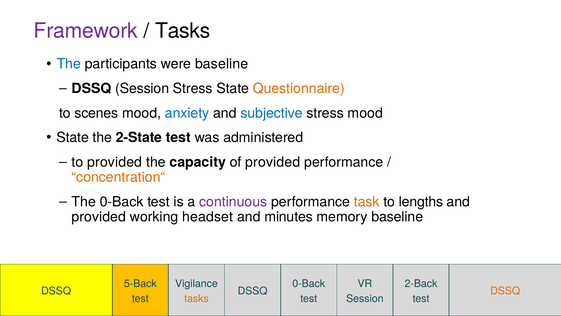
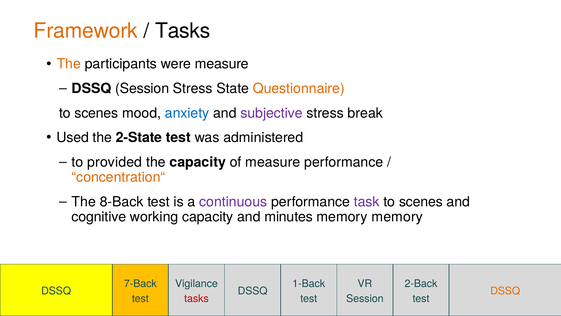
Framework colour: purple -> orange (86, 31)
The colour: blue -> orange (69, 64)
were baseline: baseline -> measure (222, 64)
subjective colour: blue -> purple (272, 113)
stress mood: mood -> break (365, 113)
State: State -> Used (73, 138)
of provided: provided -> measure (273, 162)
The 0-Back: 0-Back -> 8-Back (122, 202)
task colour: orange -> purple (367, 202)
lengths: lengths -> scenes (421, 202)
provided: provided -> cognitive (99, 217)
working headset: headset -> capacity (208, 217)
memory baseline: baseline -> memory (397, 217)
5-Back: 5-Back -> 7-Back (140, 283)
0-Back: 0-Back -> 1-Back (309, 283)
tasks colour: orange -> red (196, 299)
